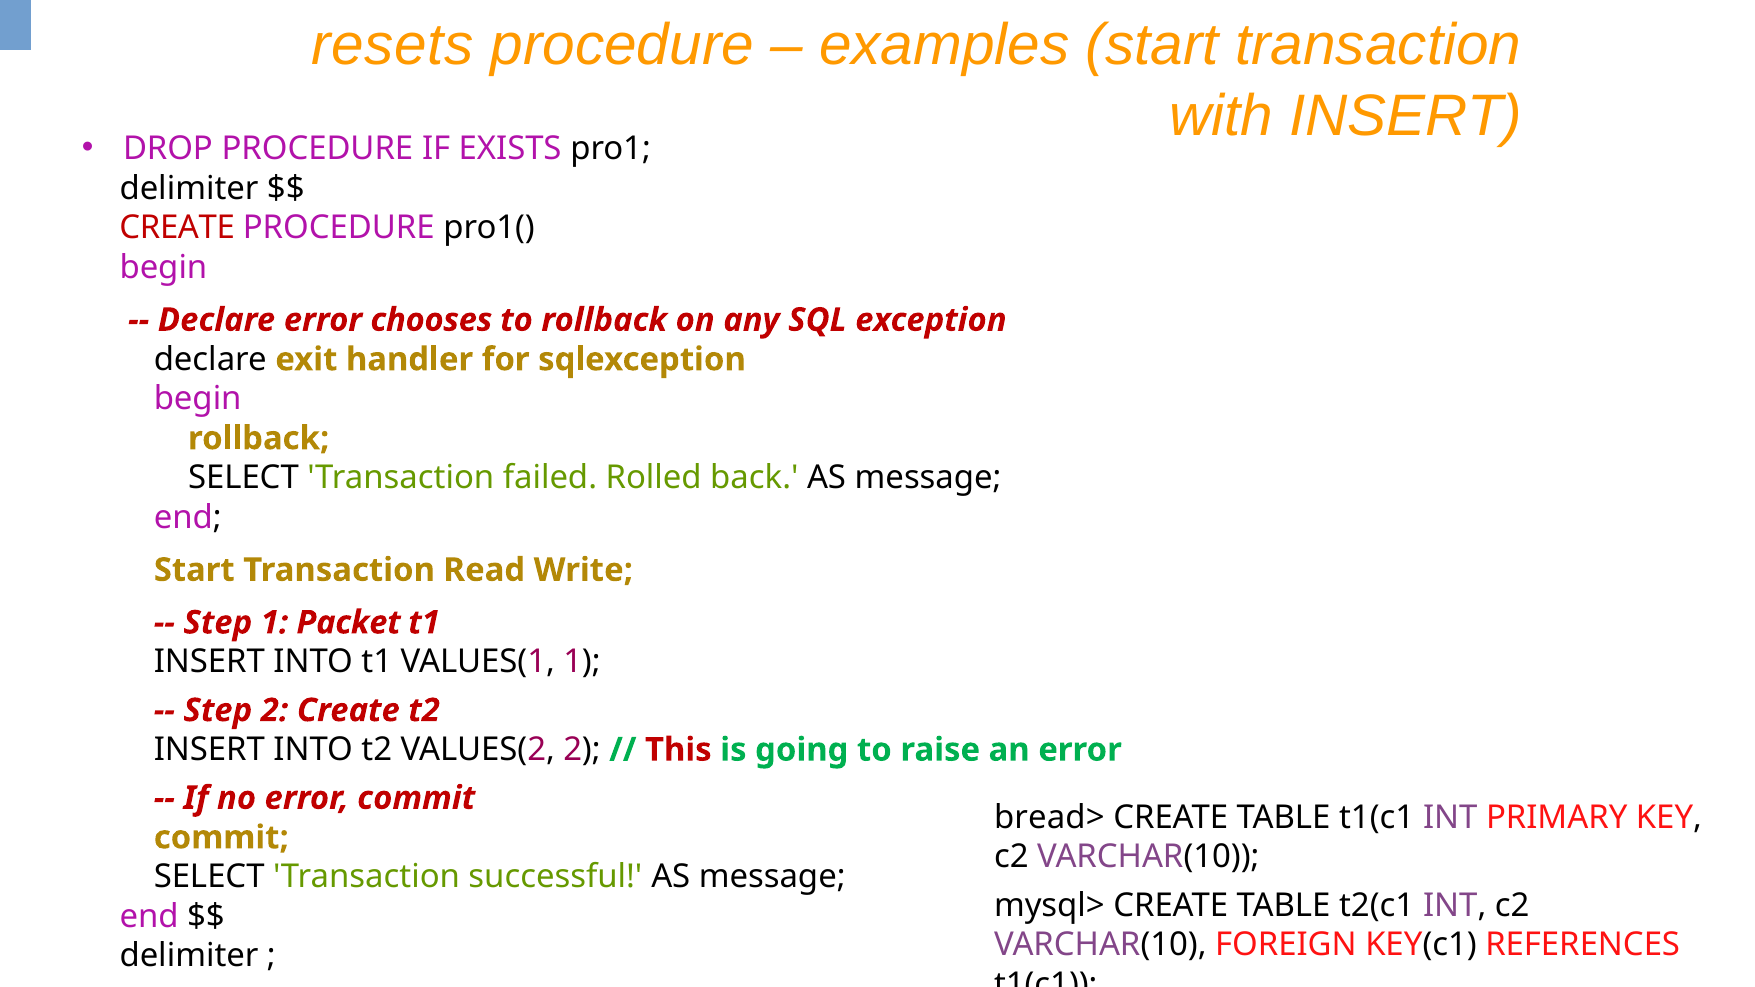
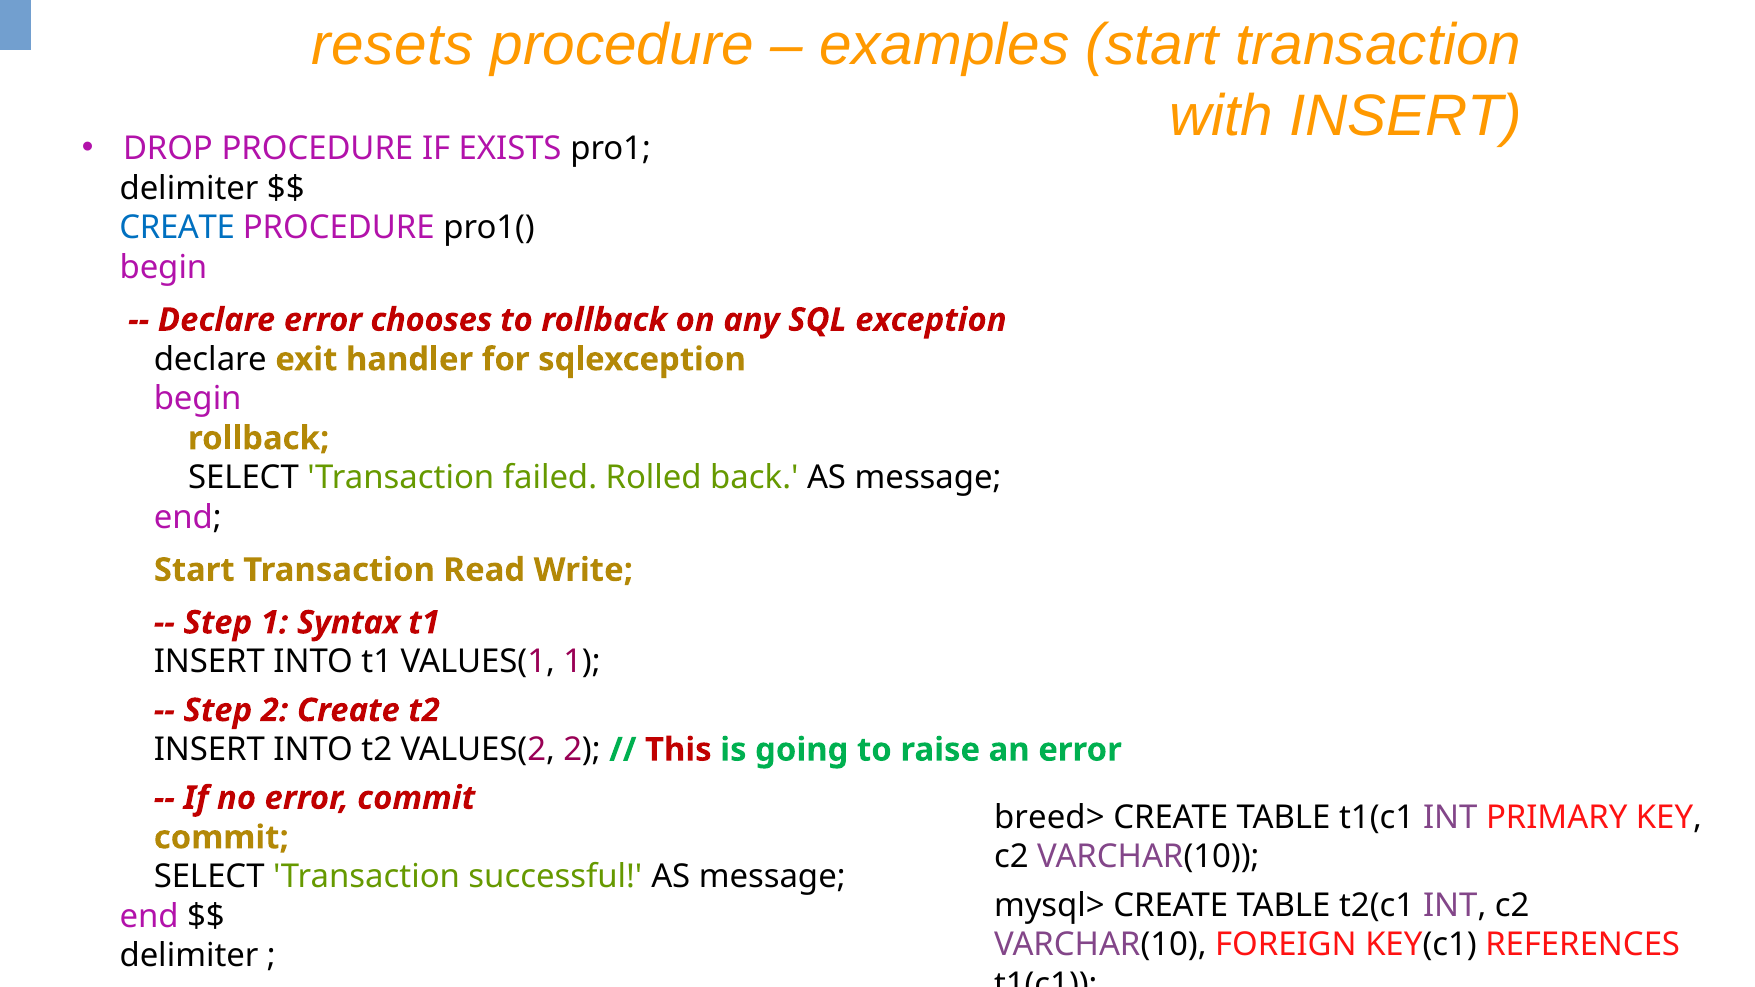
CREATE colour: red -> blue (177, 228)
Packet: Packet -> Syntax (349, 623)
bread>: bread> -> breed> (1049, 818)
